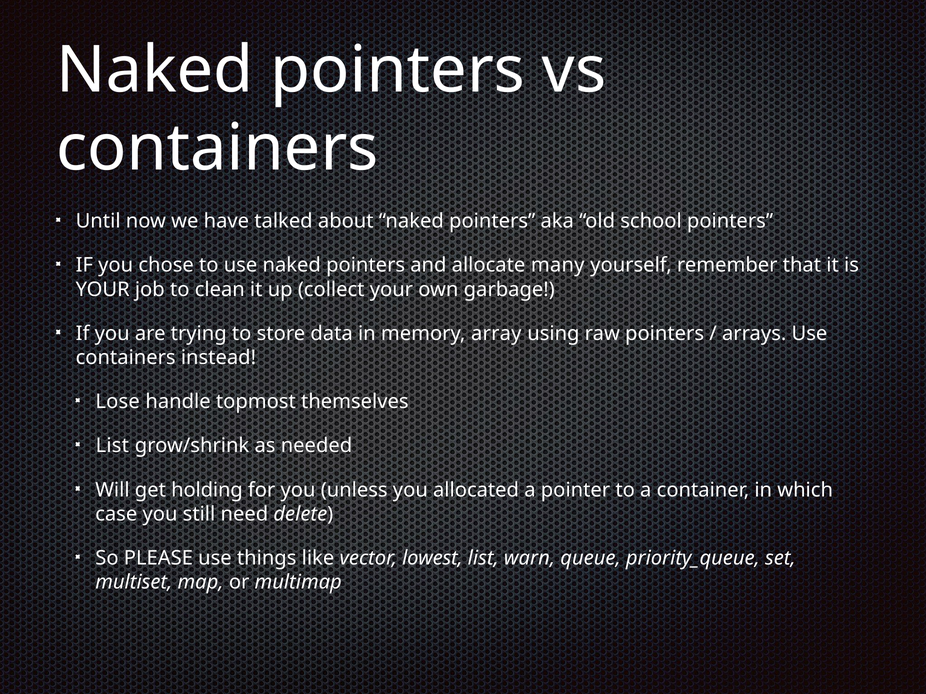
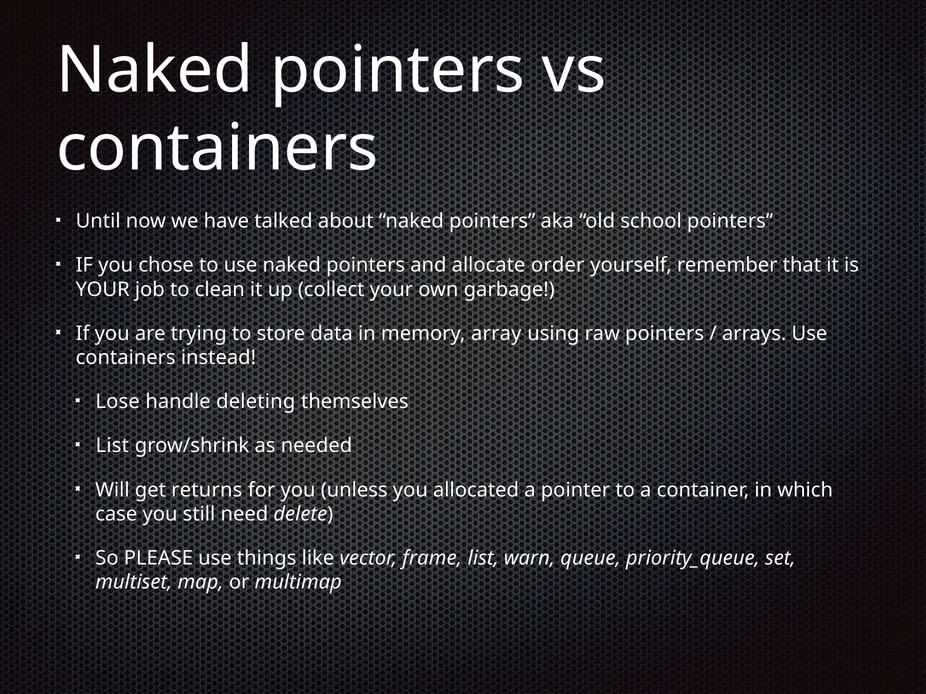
many: many -> order (558, 265)
topmost: topmost -> deleting (256, 402)
holding: holding -> returns (207, 490)
lowest: lowest -> frame (432, 558)
